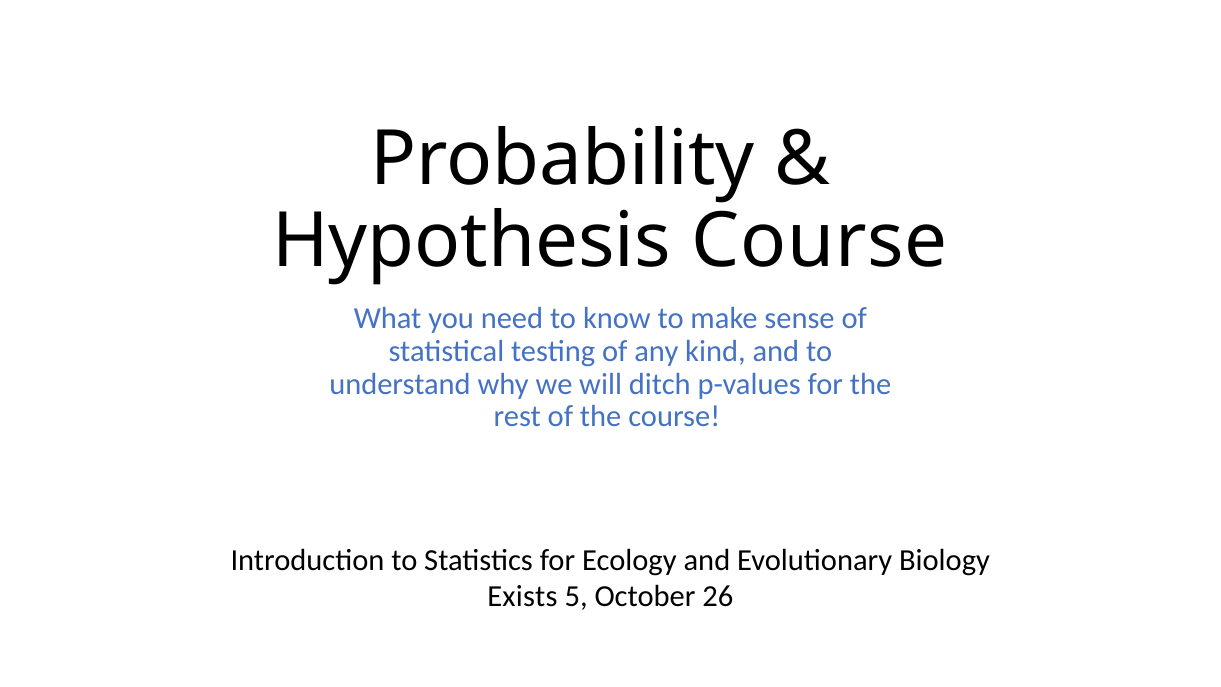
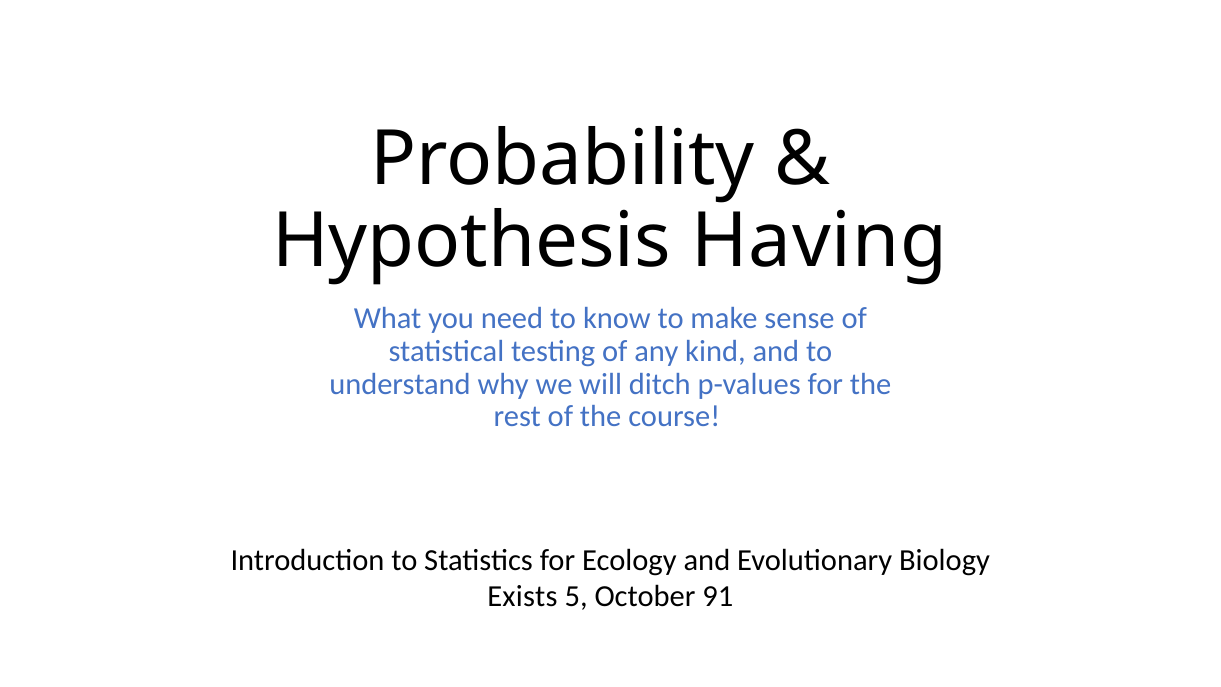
Hypothesis Course: Course -> Having (819, 242)
26: 26 -> 91 (718, 596)
